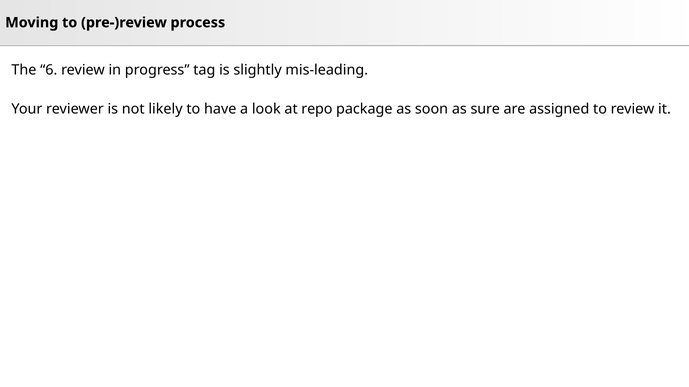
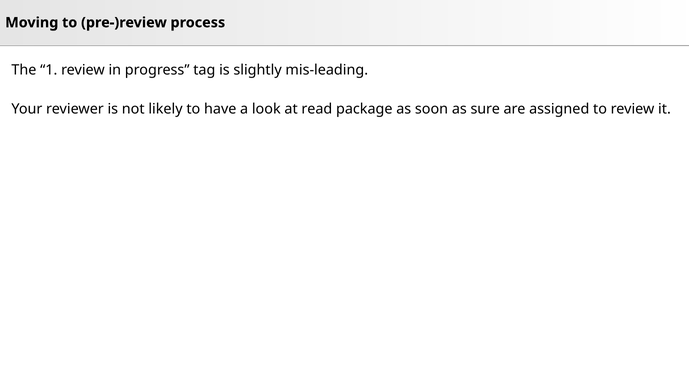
6: 6 -> 1 (49, 70)
repo: repo -> read (317, 109)
